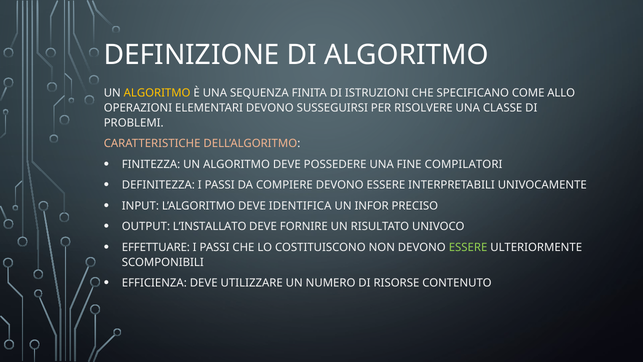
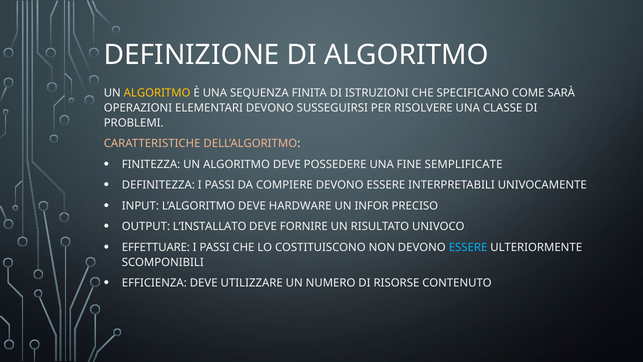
ALLO: ALLO -> SARÀ (561, 93)
COMPILATORI: COMPILATORI -> SEMPLIFICATE (464, 164)
IDENTIFICA: IDENTIFICA -> HARDWARE (300, 206)
ESSERE colour: light green -> light blue (468, 247)
